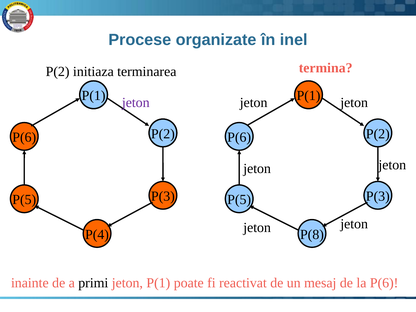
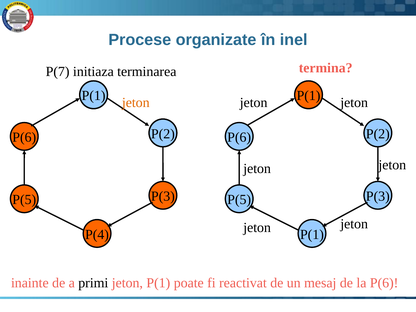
P(2: P(2 -> P(7 (58, 71)
jeton colour: purple -> orange (136, 103)
P(8: P(8 -> P(1 (312, 234)
